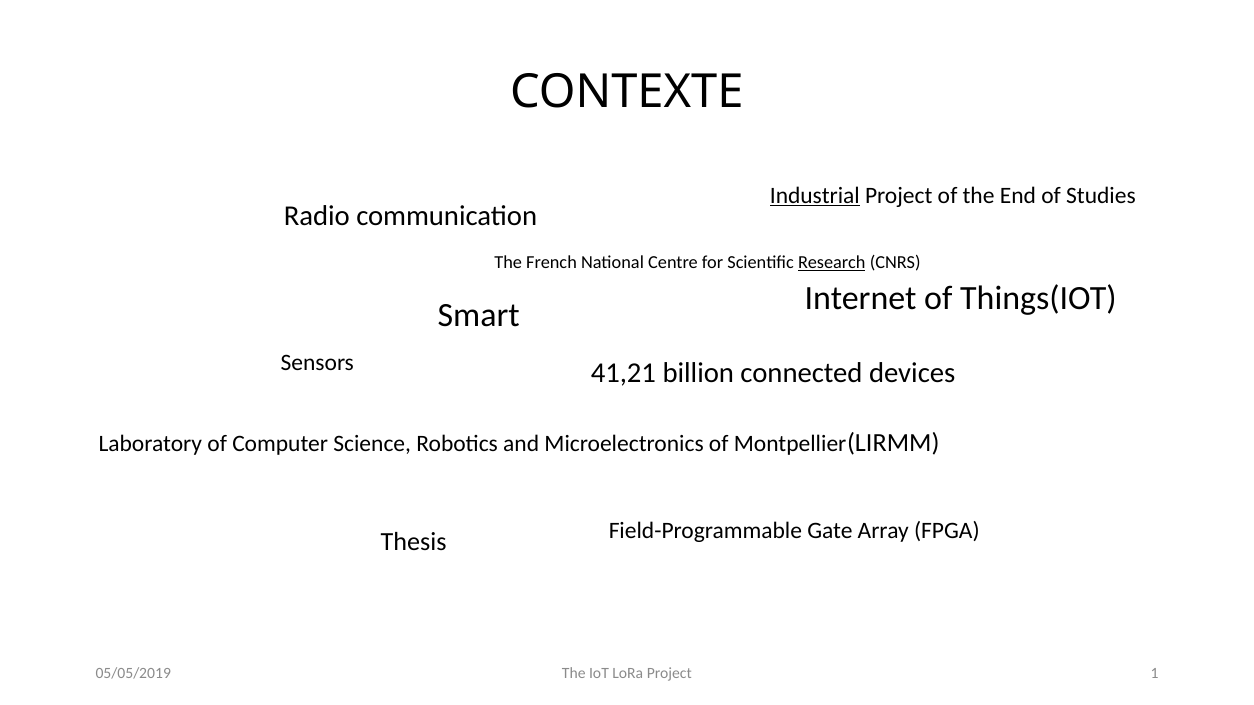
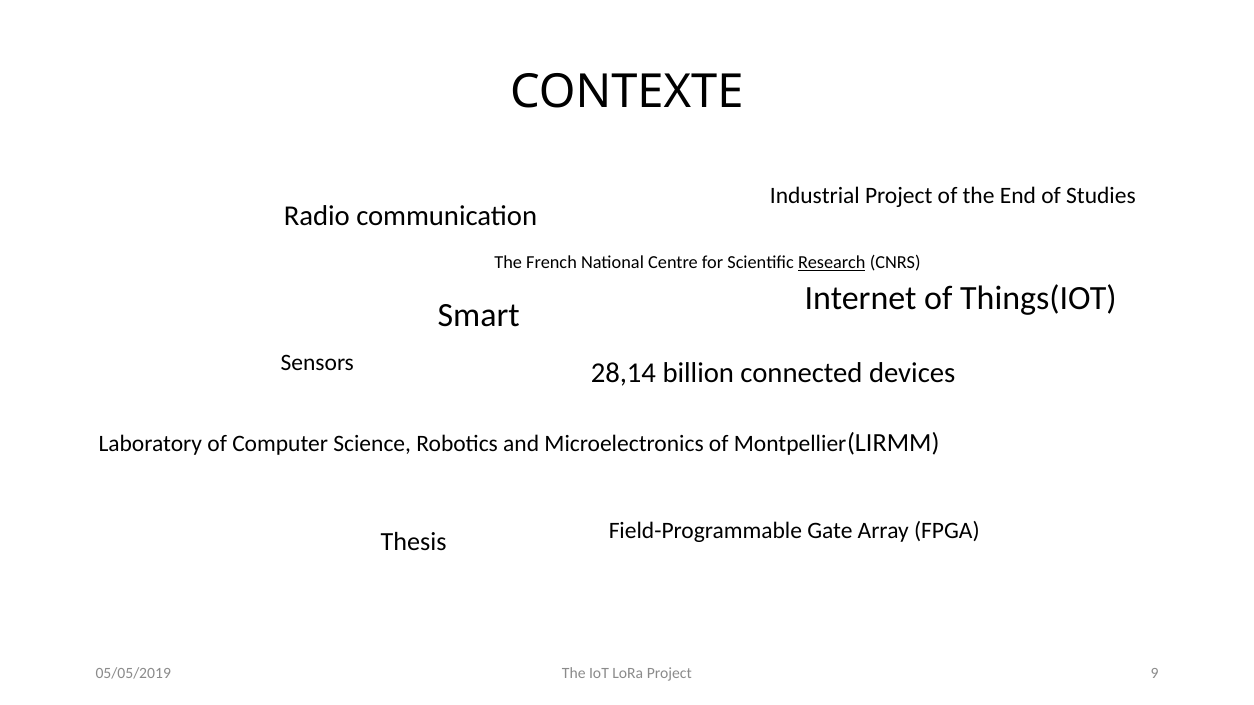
Industrial underline: present -> none (815, 195)
41,21: 41,21 -> 28,14 (623, 373)
1: 1 -> 9 (1154, 674)
